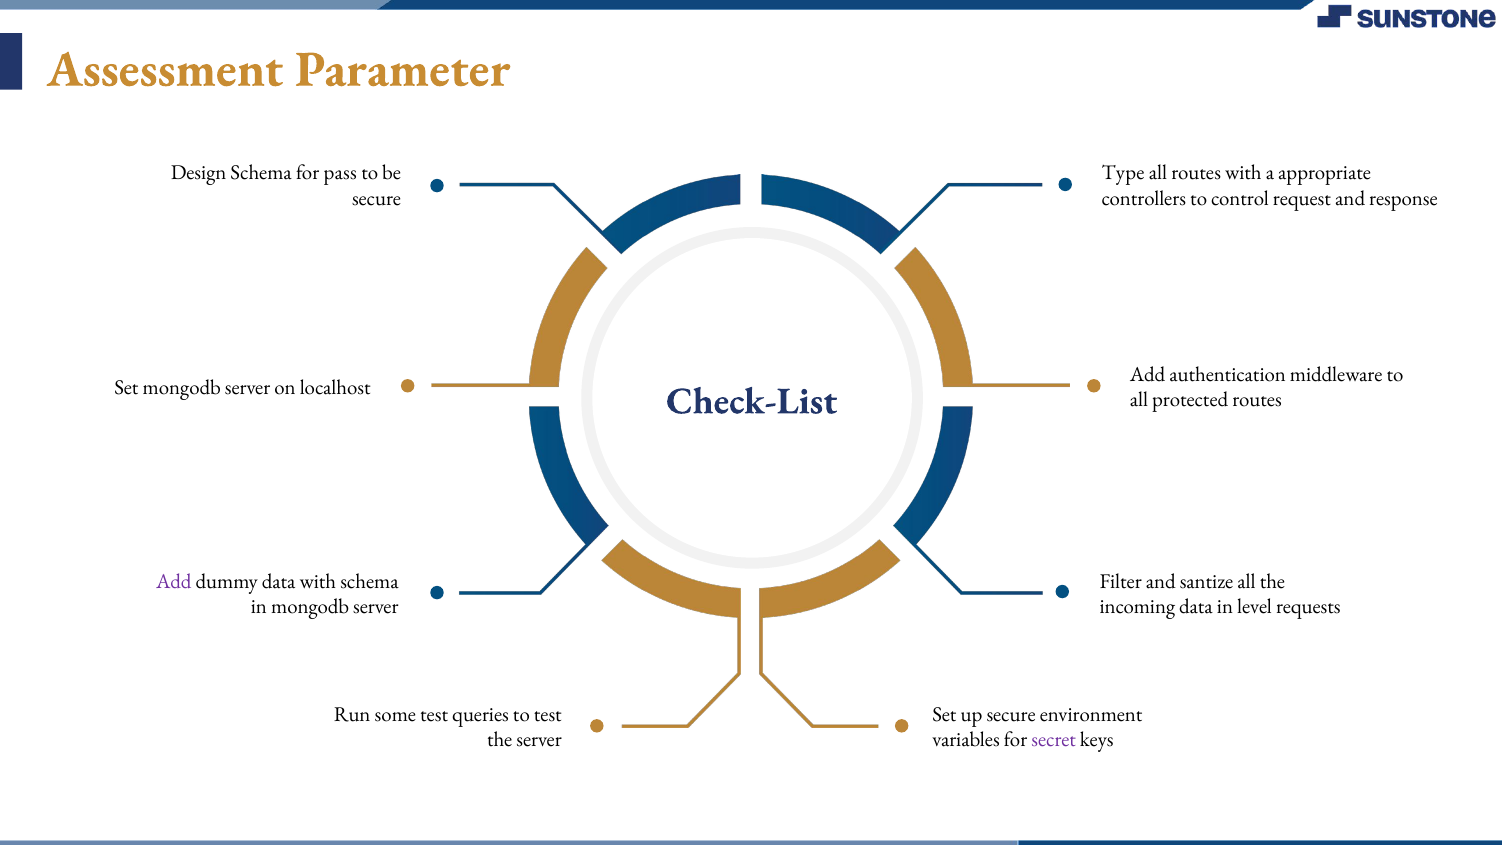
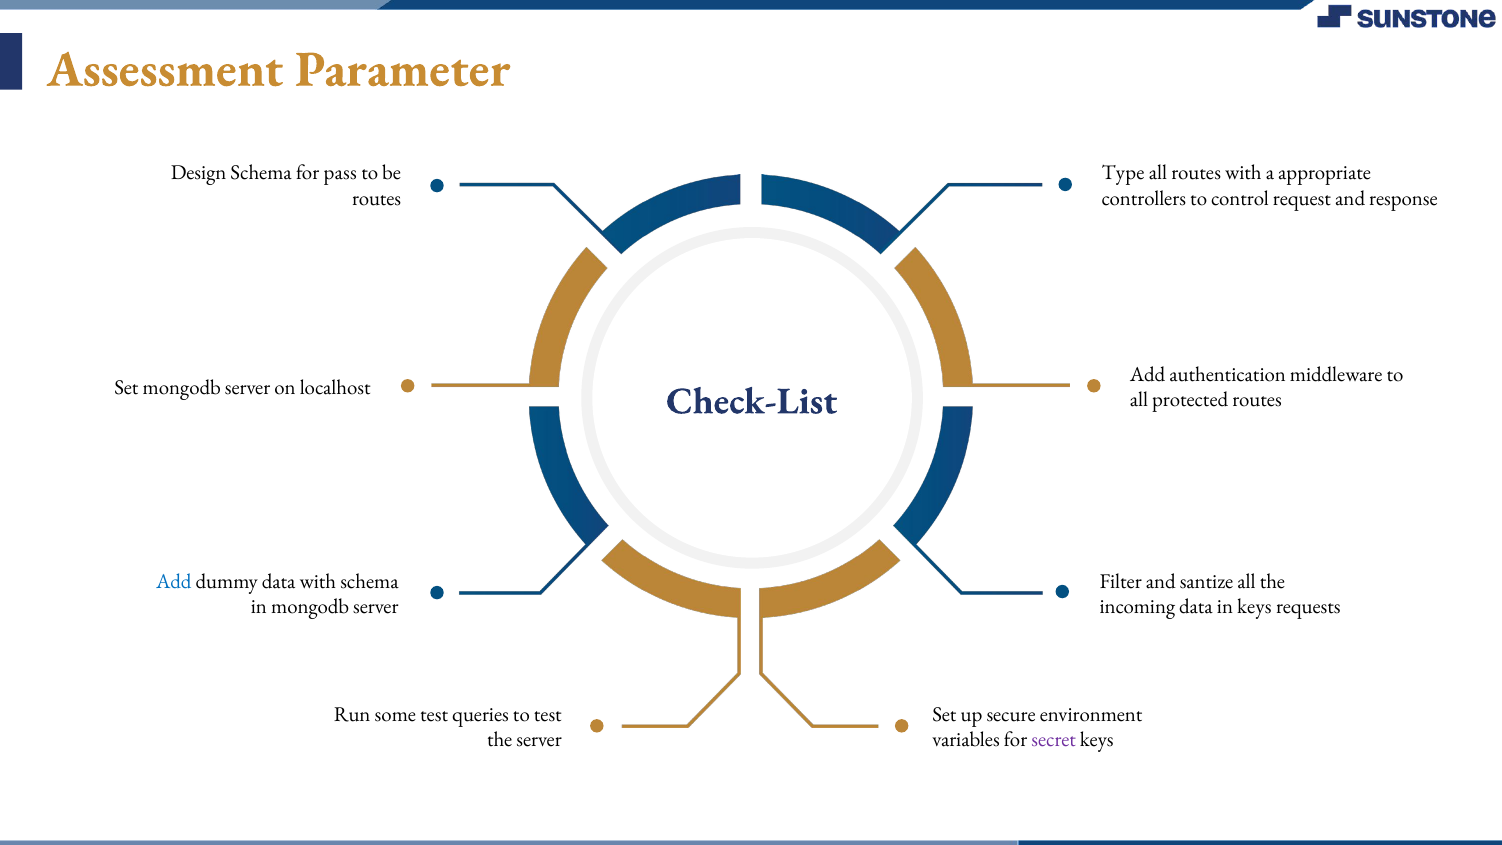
secure: secure -> routes (377, 198)
Add colour: purple -> blue (174, 582)
in level: level -> keys (1254, 607)
